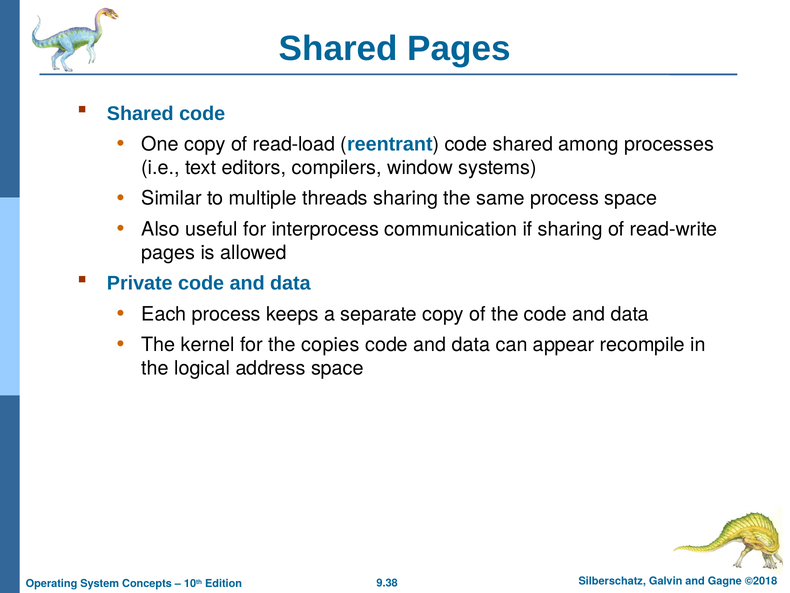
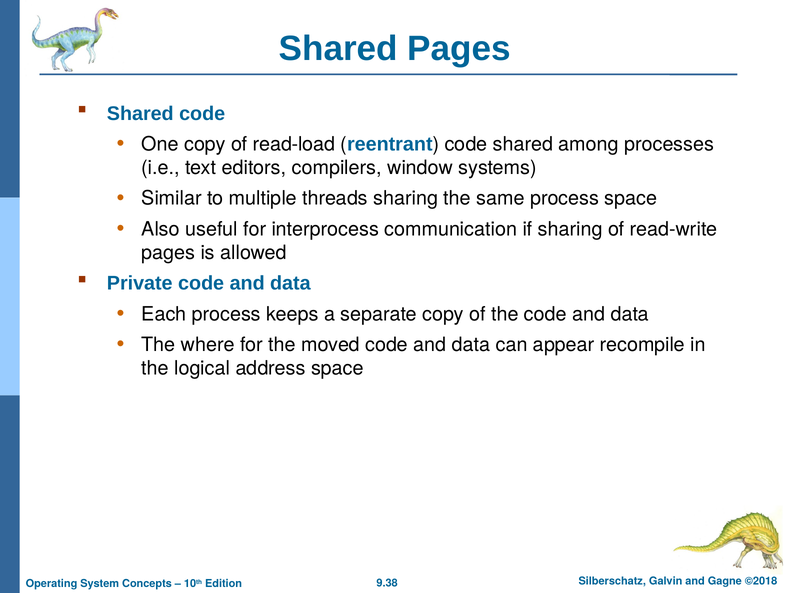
kernel: kernel -> where (208, 344)
copies: copies -> moved (331, 344)
